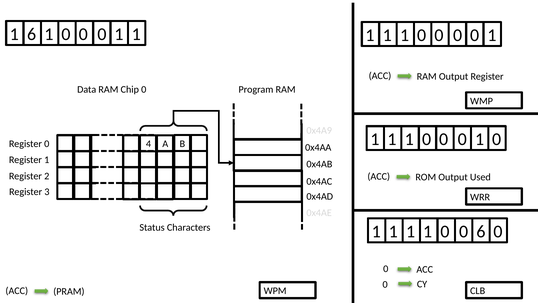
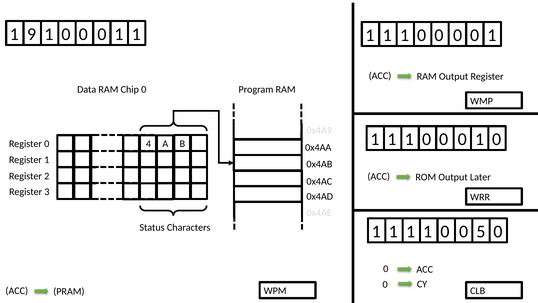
1 6: 6 -> 9 (32, 34)
Used: Used -> Later (480, 177)
0 6: 6 -> 5 (481, 231)
